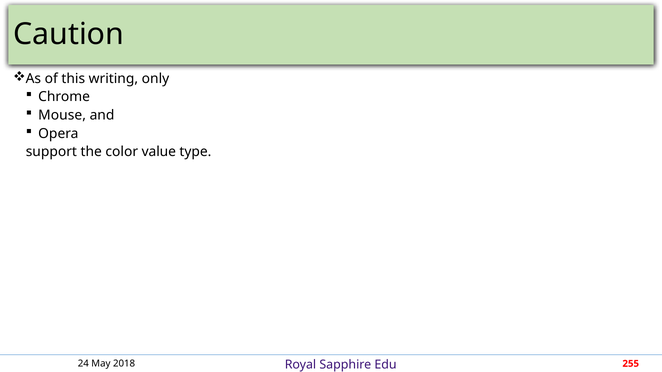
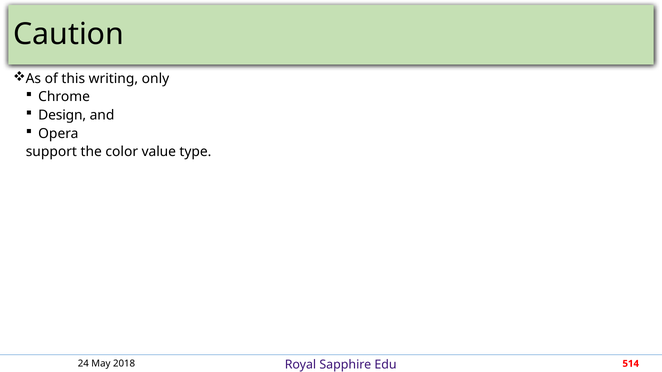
Mouse: Mouse -> Design (62, 115)
255: 255 -> 514 (631, 364)
